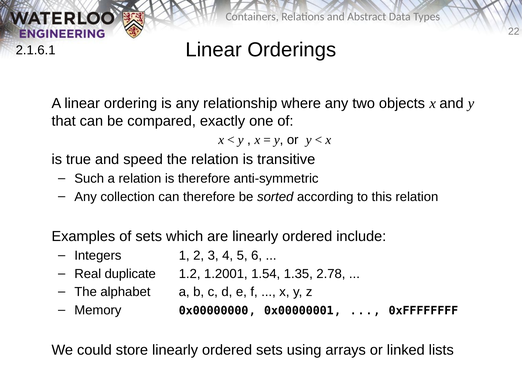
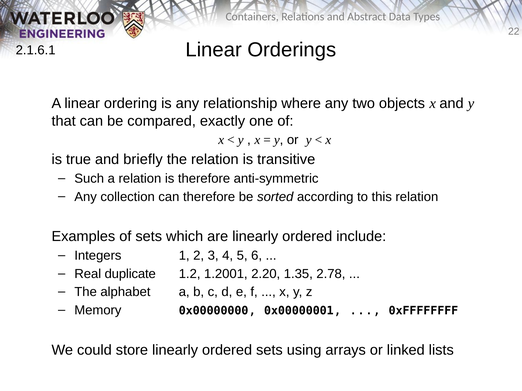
speed: speed -> briefly (143, 160)
1.54: 1.54 -> 2.20 (266, 274)
